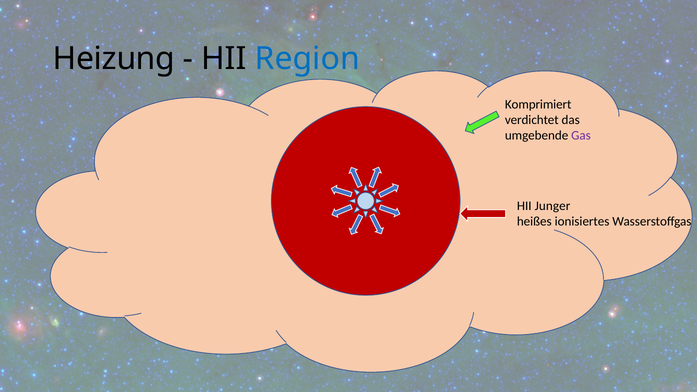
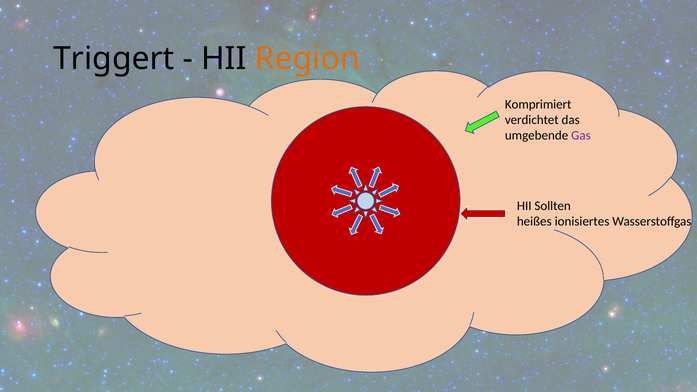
Heizung: Heizung -> Triggert (114, 59)
Region colour: blue -> orange (307, 59)
Junger: Junger -> Sollten (553, 206)
